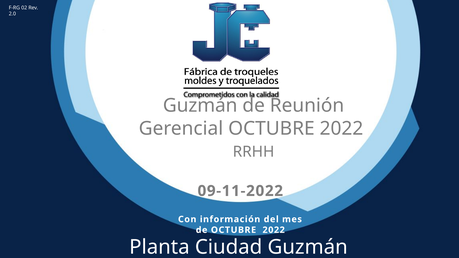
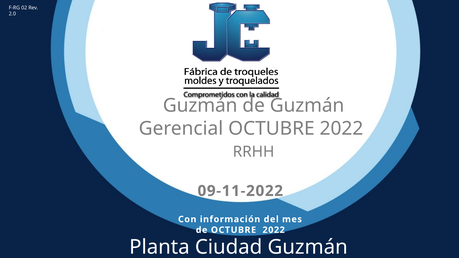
de Reunión: Reunión -> Guzmán (307, 106)
